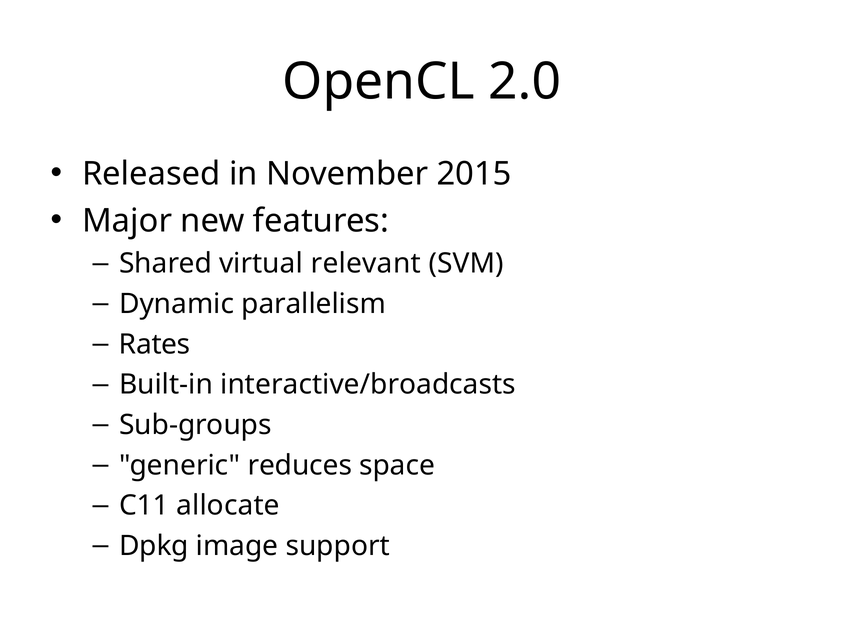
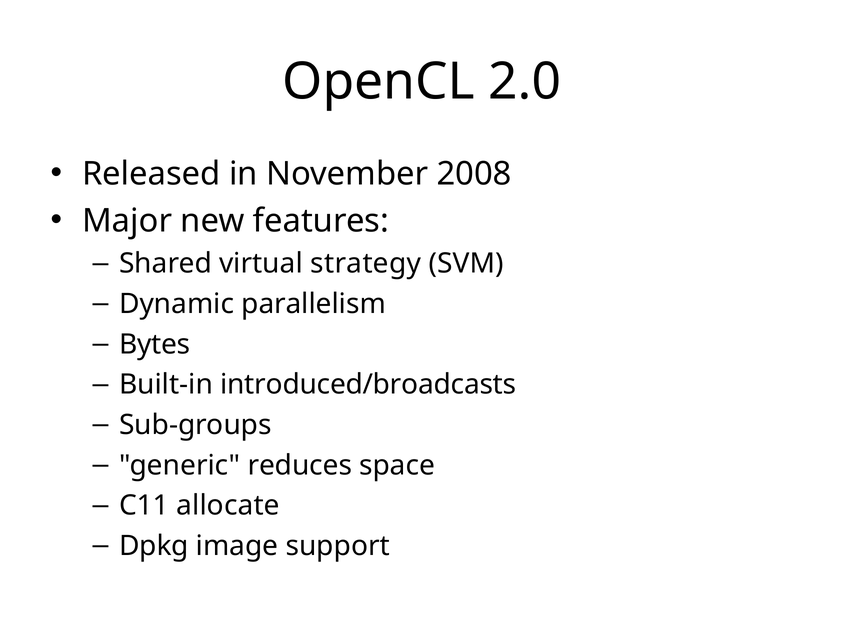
2015: 2015 -> 2008 (474, 174)
relevant: relevant -> strategy (366, 264)
Rates: Rates -> Bytes (155, 344)
interactive/broadcasts: interactive/broadcasts -> introduced/broadcasts (368, 385)
